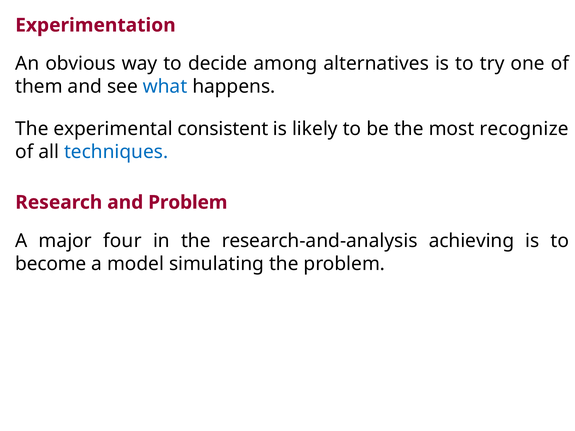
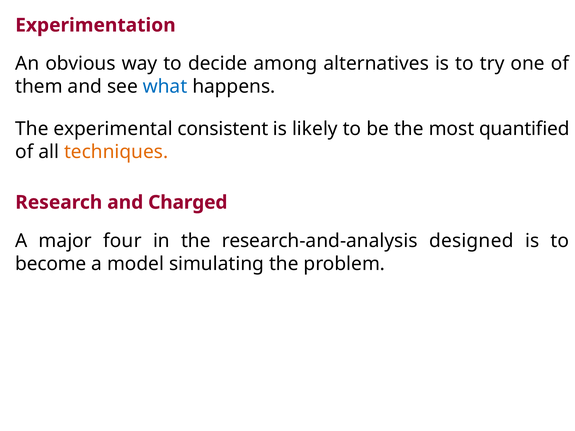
recognize: recognize -> quantified (524, 129)
techniques colour: blue -> orange (116, 152)
and Problem: Problem -> Charged (188, 203)
achieving: achieving -> designed (471, 241)
